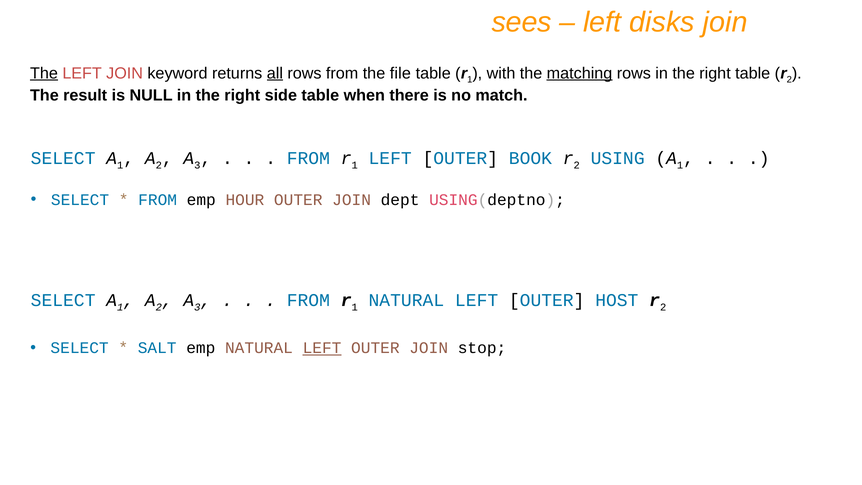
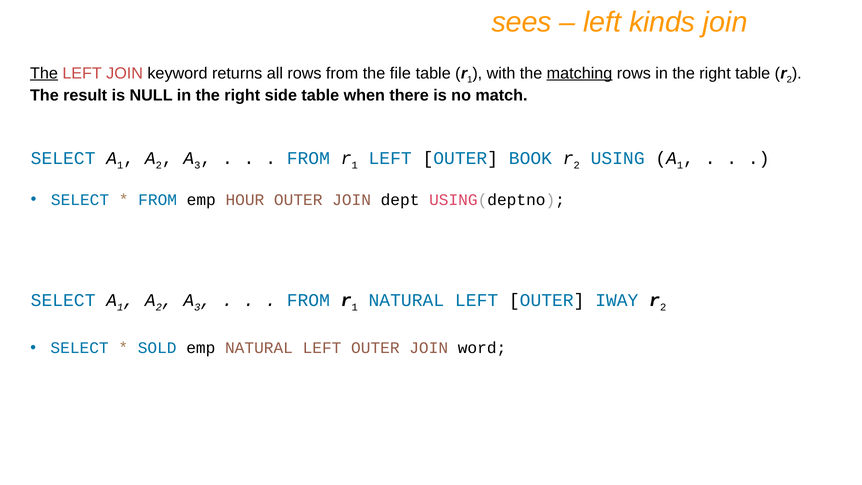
disks: disks -> kinds (662, 22)
all underline: present -> none (275, 73)
HOST: HOST -> IWAY (617, 300)
SALT: SALT -> SOLD (157, 348)
LEFT underline: present -> none (322, 348)
stop: stop -> word (482, 348)
